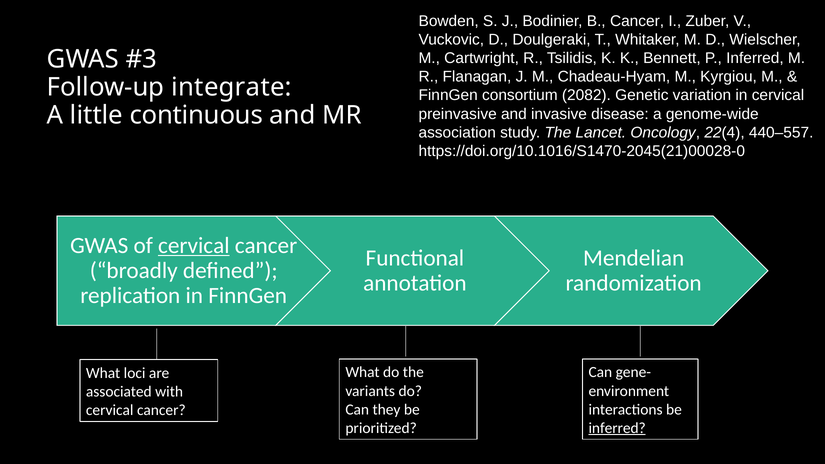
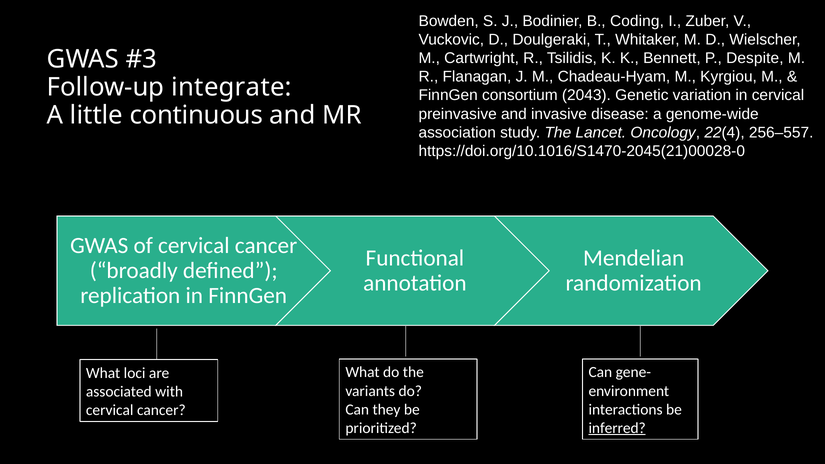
B Cancer: Cancer -> Coding (637, 21)
P Inferred: Inferred -> Despite (755, 58)
2082: 2082 -> 2043 (586, 95)
440–557: 440–557 -> 256–557 (781, 133)
cervical underline: present -> none (194, 246)
